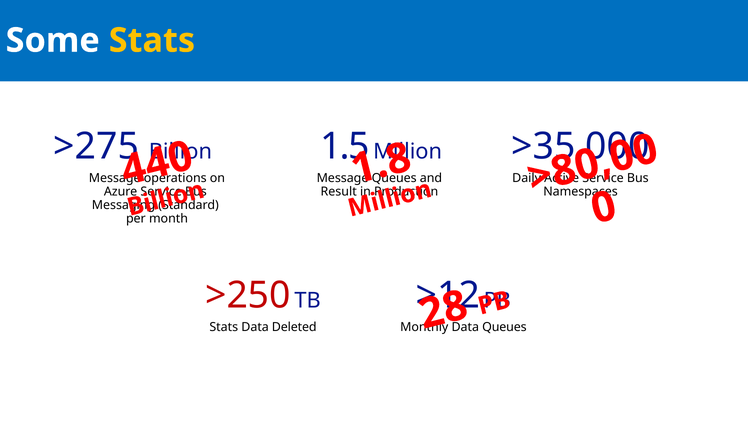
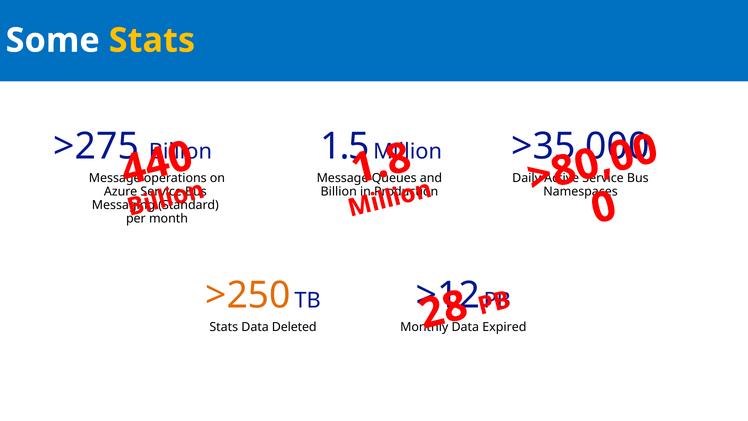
Result: Result -> Billion (339, 191)
>250 colour: red -> orange (248, 295)
Queues: Queues -> Expired (504, 327)
